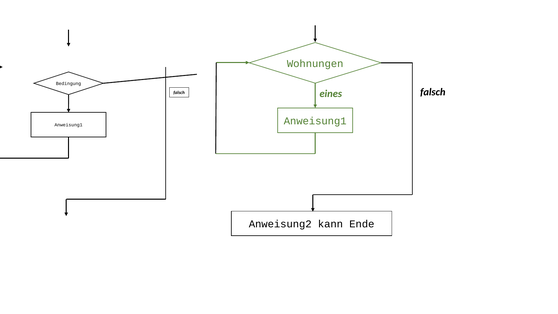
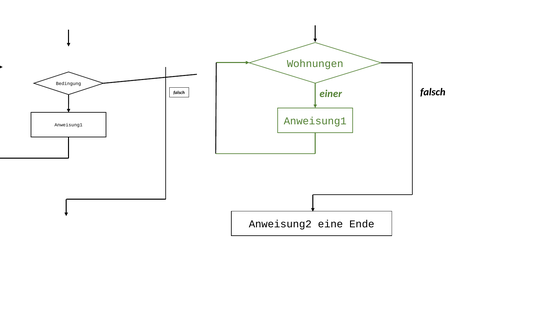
eines: eines -> einer (331, 94)
kann: kann -> eine (330, 224)
